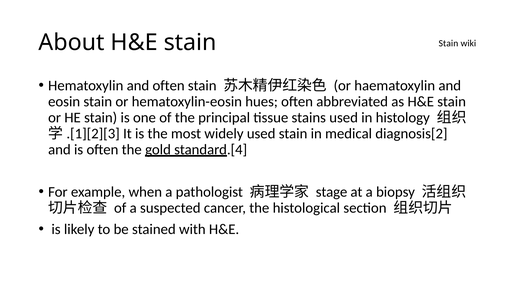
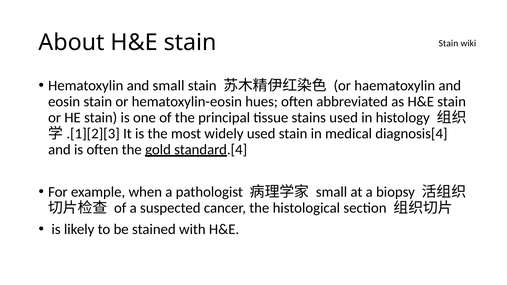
and often: often -> small (169, 86)
diagnosis[2: diagnosis[2 -> diagnosis[4 (411, 134)
stage: stage -> small (332, 192)
